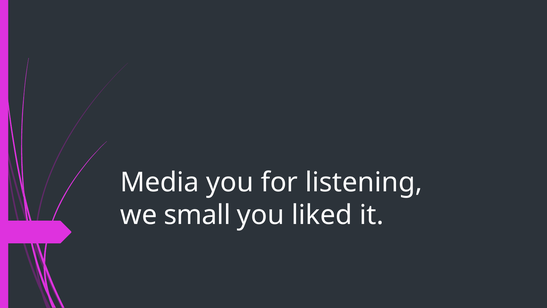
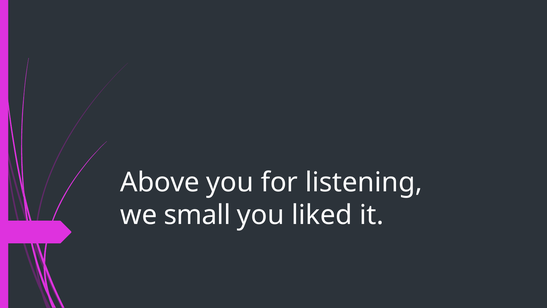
Media: Media -> Above (160, 182)
